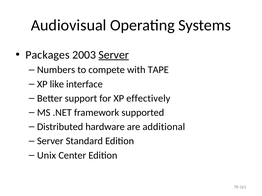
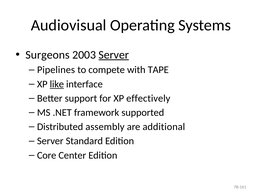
Packages: Packages -> Surgeons (48, 55)
Numbers: Numbers -> Pipelines (56, 70)
like underline: none -> present (57, 84)
hardware: hardware -> assembly (105, 127)
Unix: Unix -> Core (47, 156)
